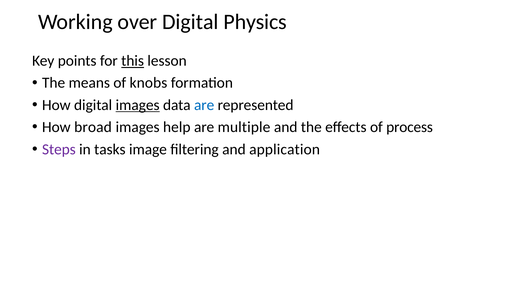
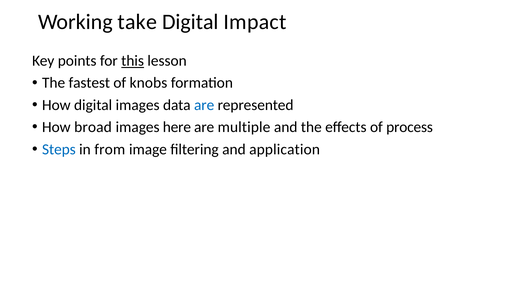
over: over -> take (137, 22)
Physics: Physics -> Impact (255, 22)
means: means -> fastest (89, 83)
images underline: present -> none (138, 105)
help: help -> here (177, 127)
Steps colour: purple -> blue (59, 149)
tasks: tasks -> from (110, 149)
